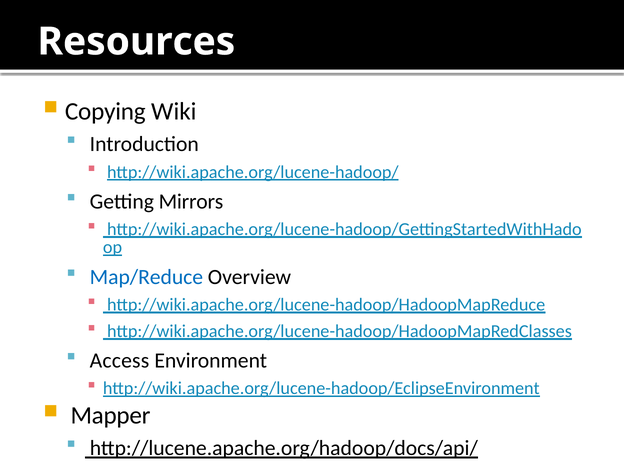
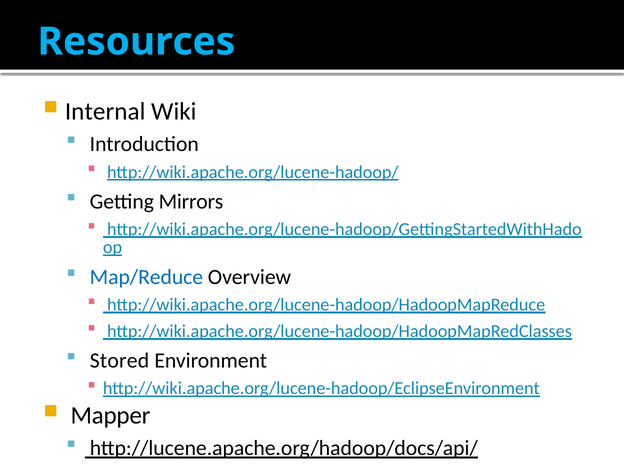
Resources colour: white -> light blue (136, 42)
Copying: Copying -> Internal (105, 111)
Access: Access -> Stored (119, 361)
